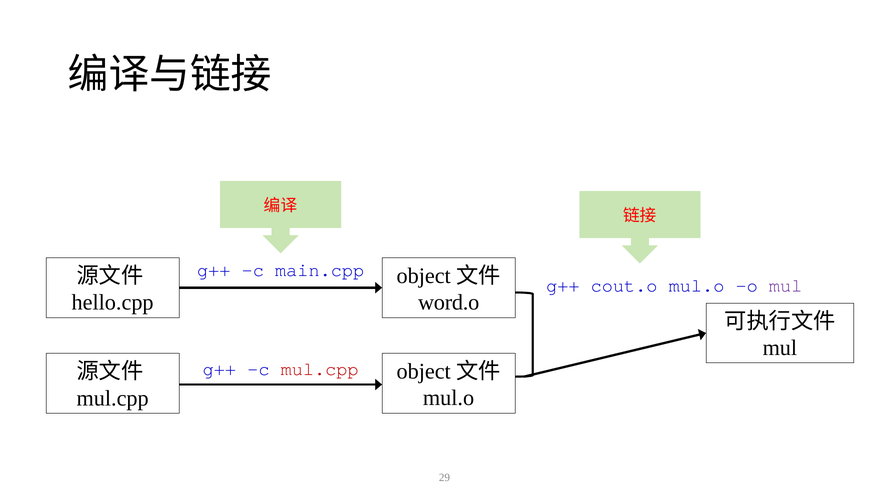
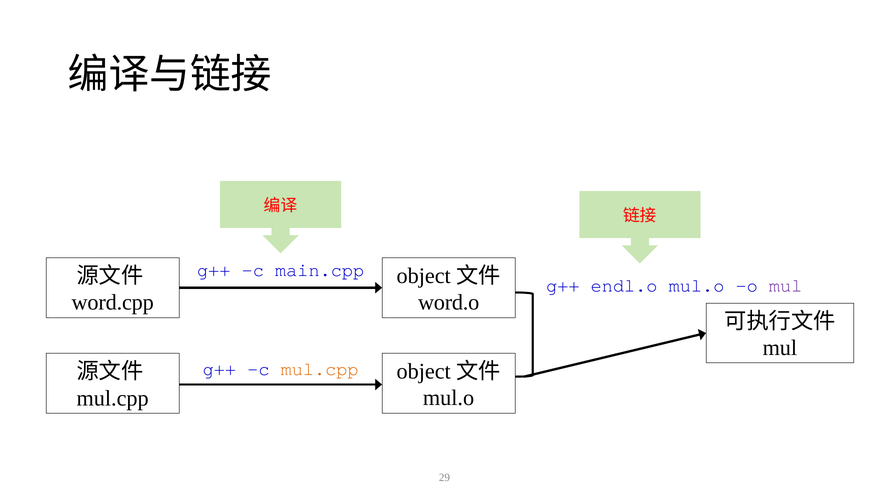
cout.o: cout.o -> endl.o (624, 286)
hello.cpp: hello.cpp -> word.cpp (113, 303)
mul.cpp colour: red -> orange (320, 369)
